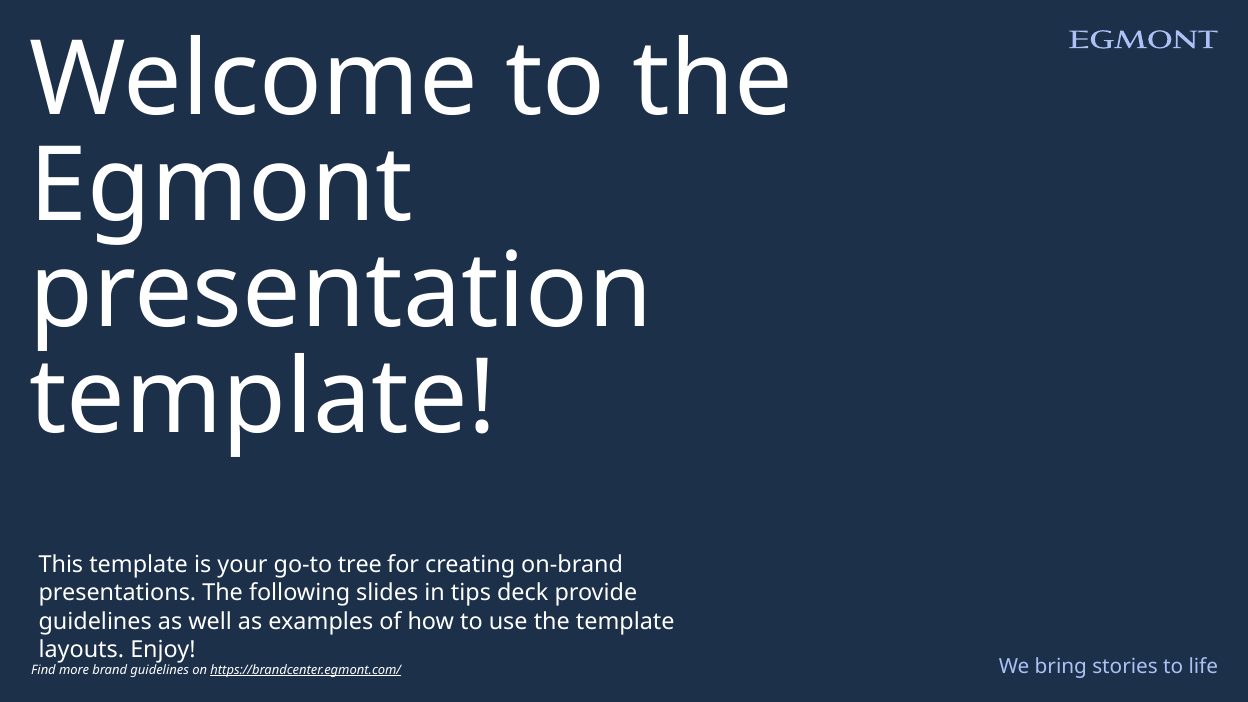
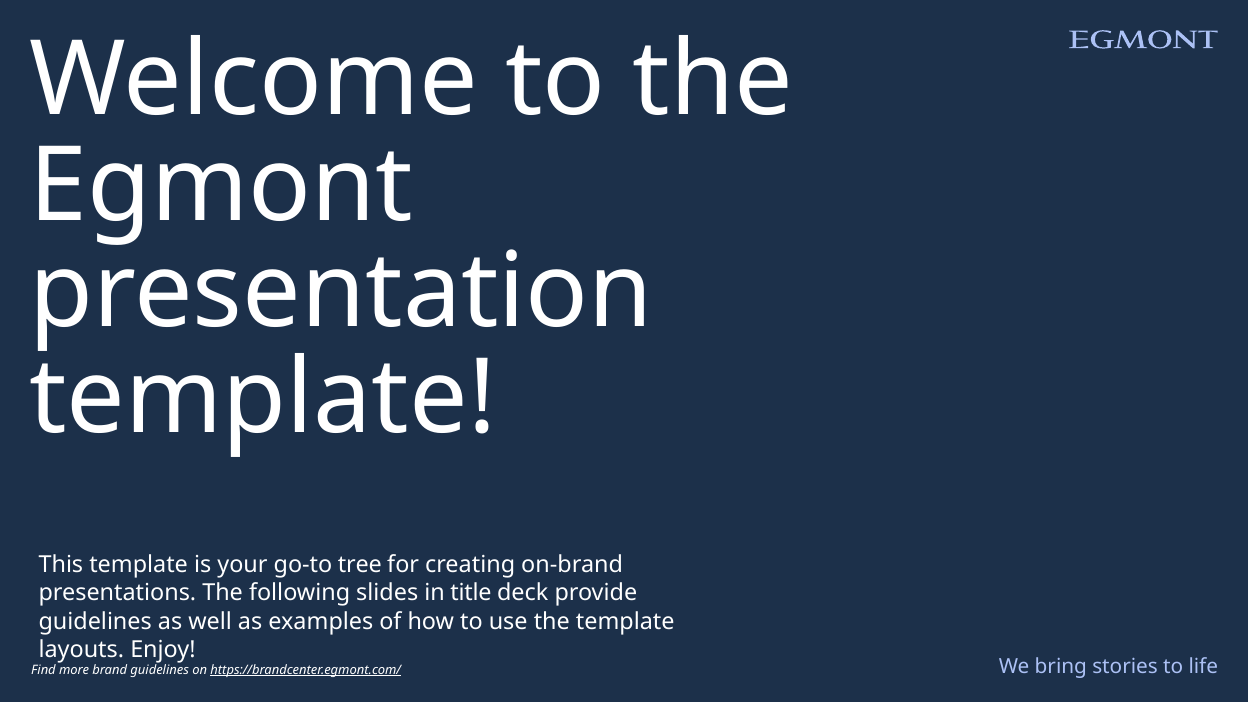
tips: tips -> title (471, 593)
